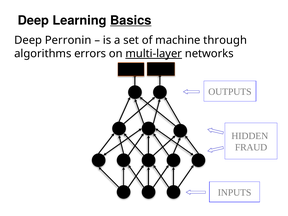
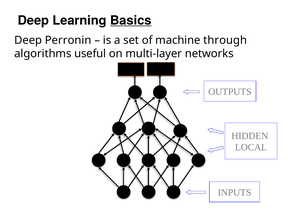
errors: errors -> useful (90, 54)
multi-layer underline: present -> none (154, 54)
FRAUD: FRAUD -> LOCAL (251, 147)
